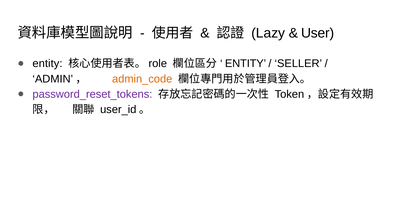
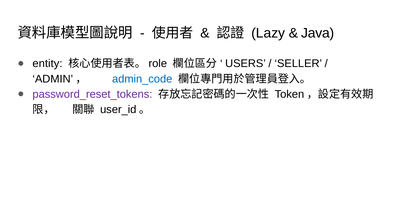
User: User -> Java (318, 33)
ENTITY: ENTITY -> USERS (245, 64)
admin_code colour: orange -> blue (142, 79)
